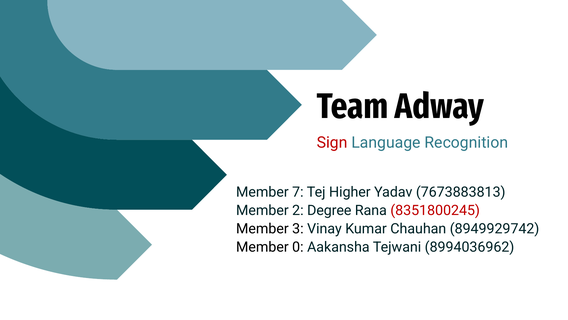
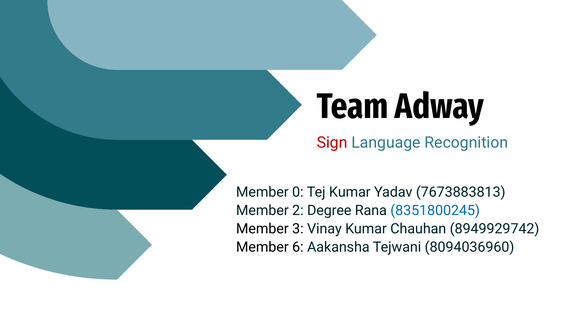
7: 7 -> 0 (298, 192)
Tej Higher: Higher -> Kumar (350, 192)
8351800245 colour: red -> blue (435, 210)
0: 0 -> 6 (298, 247)
8994036962: 8994036962 -> 8094036960 (470, 247)
